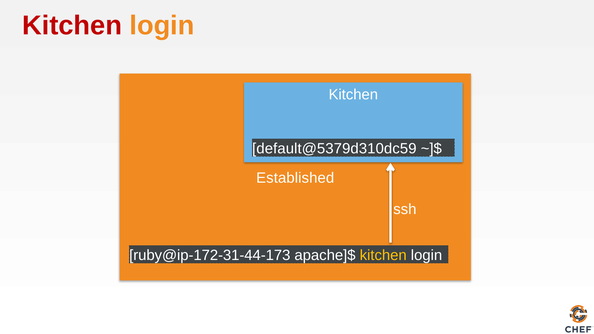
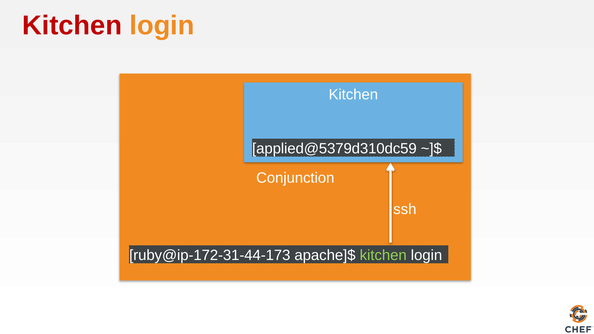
default@5379d310dc59: default@5379d310dc59 -> applied@5379d310dc59 (334, 149)
Established: Established -> Conjunction (295, 178)
kitchen colour: yellow -> light green (383, 255)
